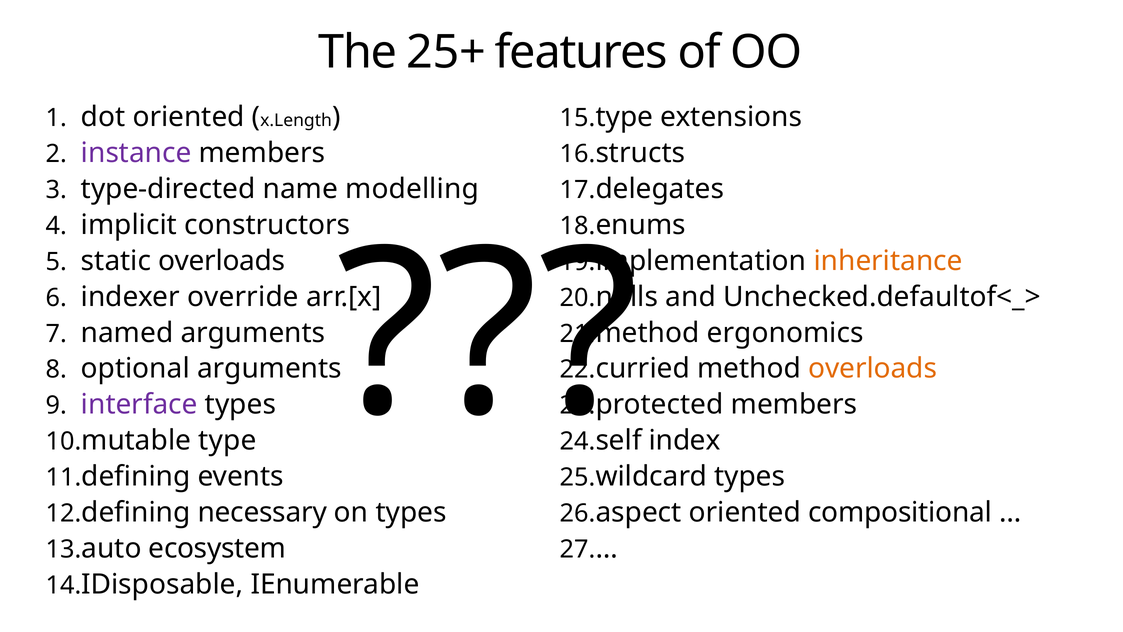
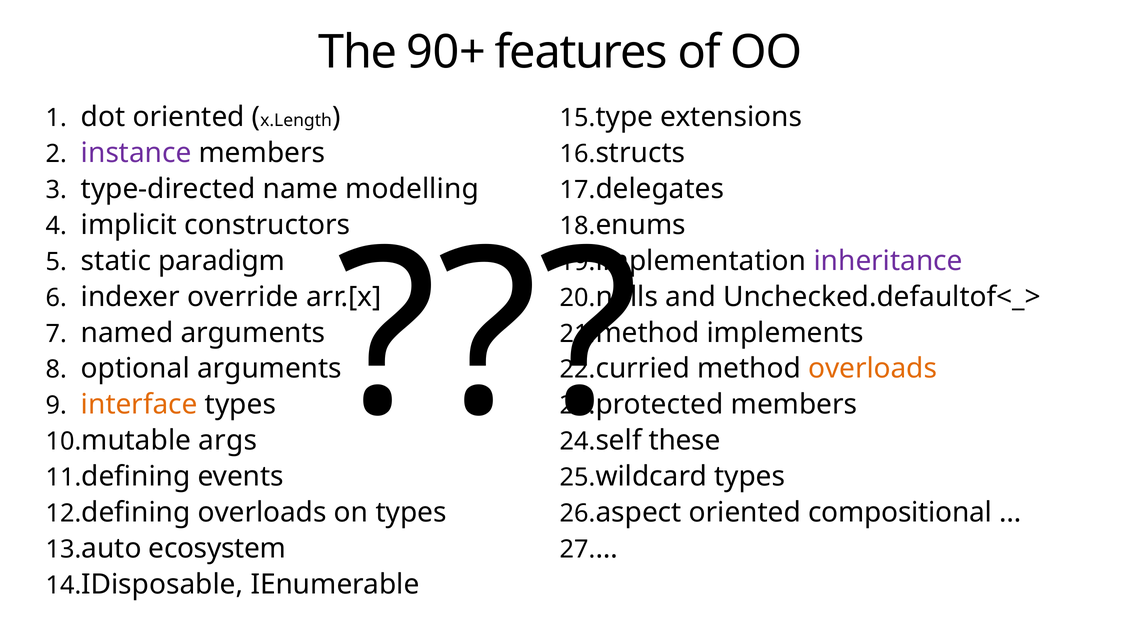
25+: 25+ -> 90+ (446, 52)
inheritance colour: orange -> purple (888, 261)
static overloads: overloads -> paradigm (222, 261)
ergonomics: ergonomics -> implements (785, 333)
interface colour: purple -> orange (139, 404)
type: type -> args (228, 440)
index: index -> these (685, 440)
necessary: necessary -> overloads (262, 512)
